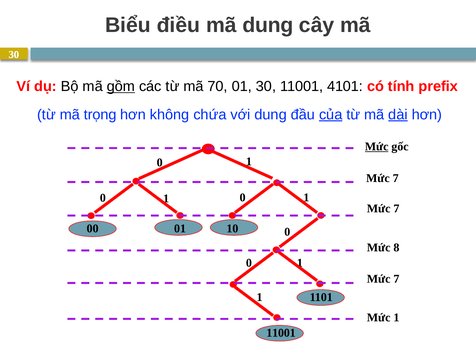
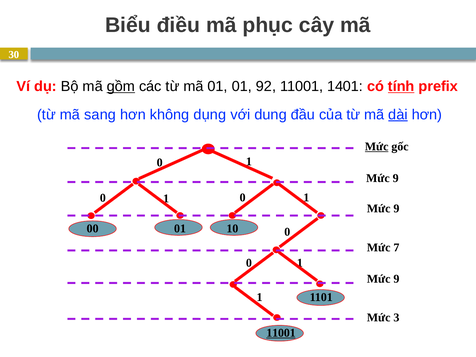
mã dung: dung -> phục (268, 25)
mã 70: 70 -> 01 (218, 86)
01 30: 30 -> 92 (266, 86)
4101: 4101 -> 1401 (345, 86)
tính underline: none -> present (401, 86)
trọng: trọng -> sang (100, 115)
chứa: chứa -> dụng (210, 115)
của underline: present -> none (331, 115)
7: 7 -> 9 (396, 178)
7: 7 -> 9 (396, 209)
8: 8 -> 7 (396, 248)
7: 7 -> 9 (396, 279)
Mức 1: 1 -> 3 (396, 318)
11001 underline: none -> present (281, 333)
